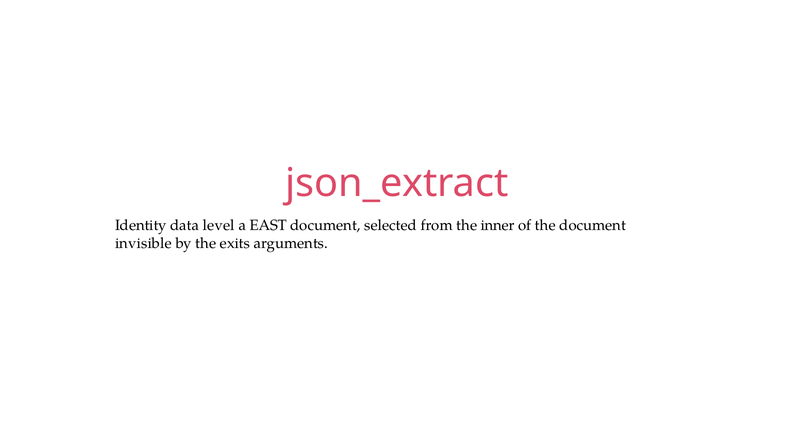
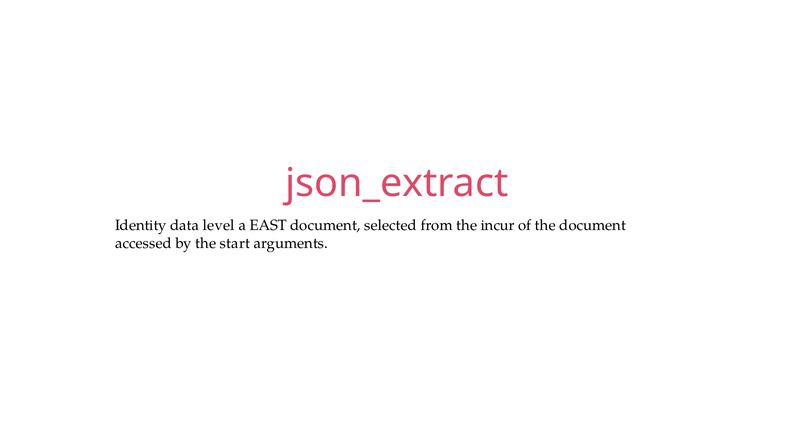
inner: inner -> incur (498, 226)
invisible: invisible -> accessed (143, 243)
exits: exits -> start (235, 243)
